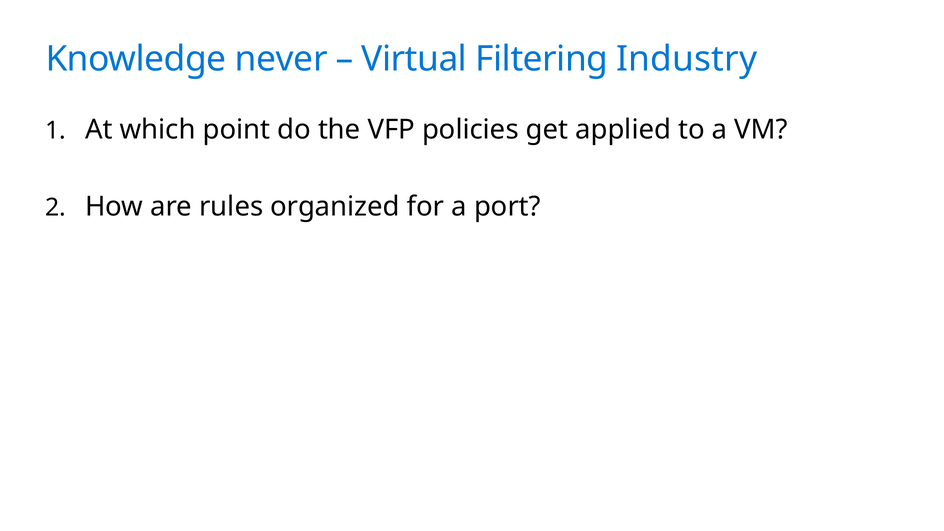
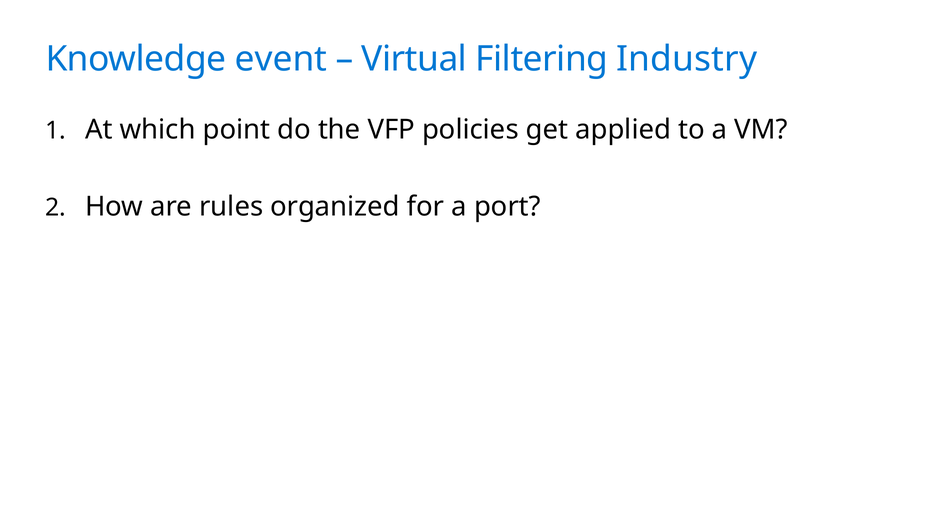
never: never -> event (281, 59)
